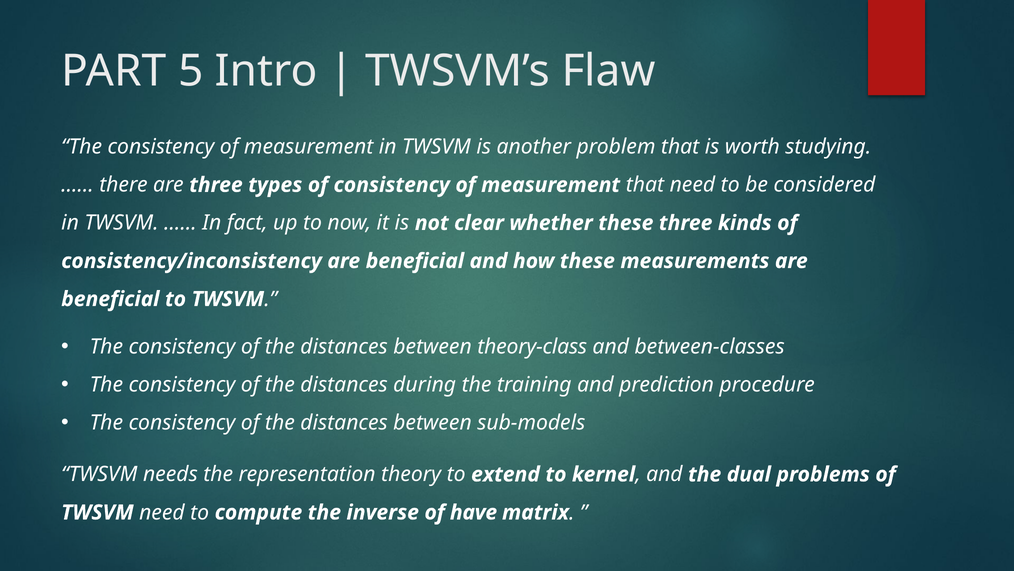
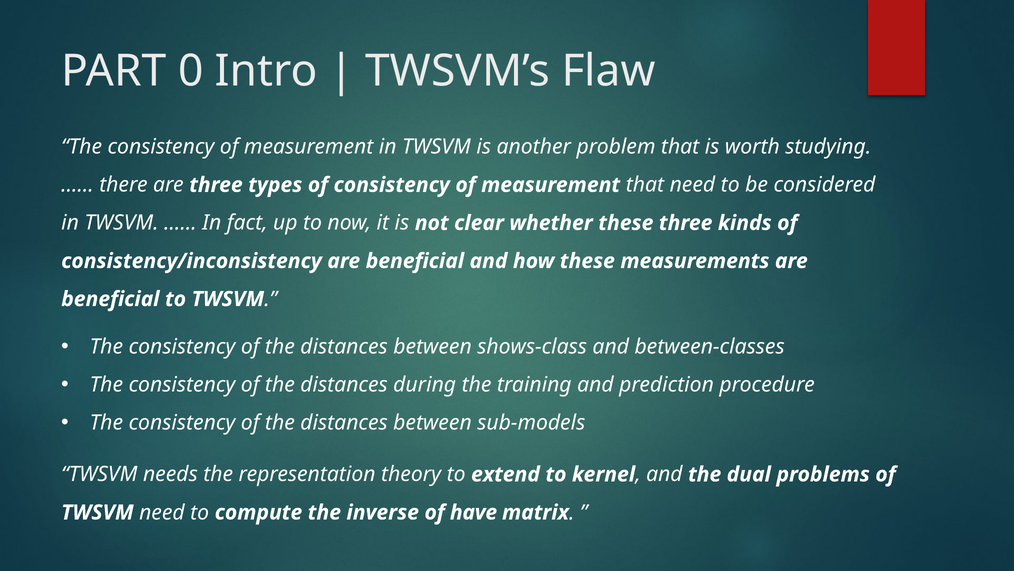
5: 5 -> 0 (191, 71)
theory-class: theory-class -> shows-class (532, 346)
